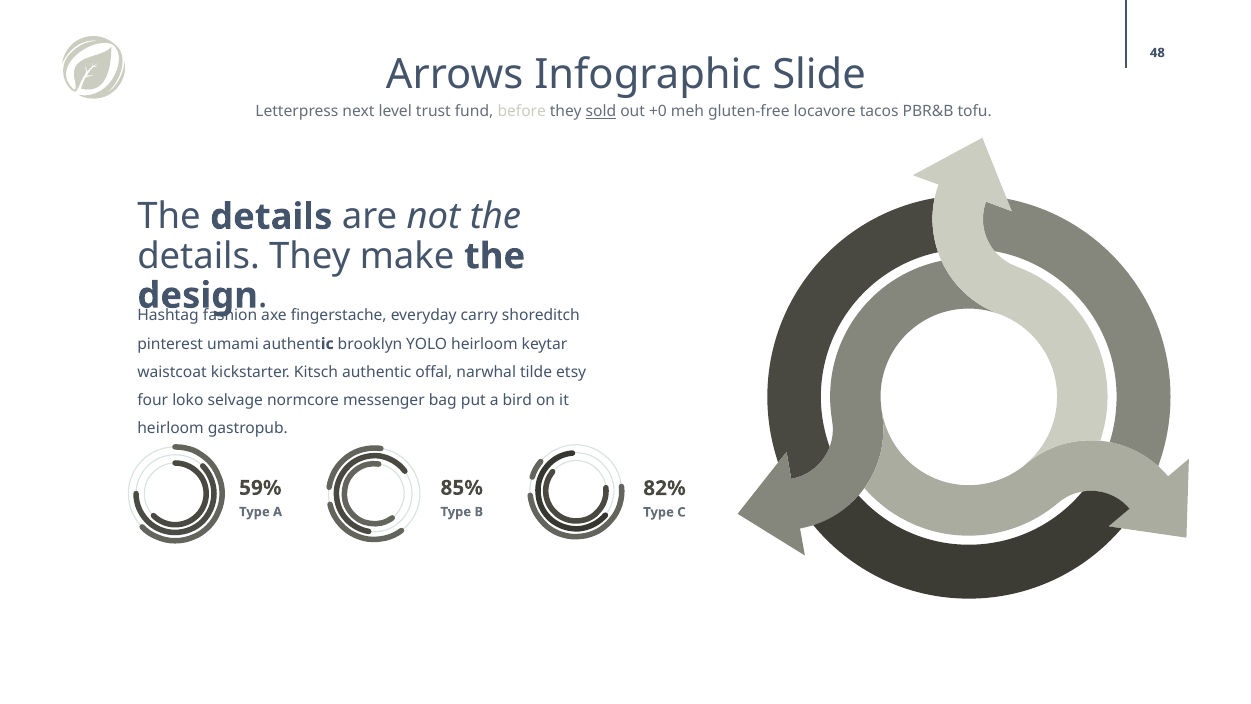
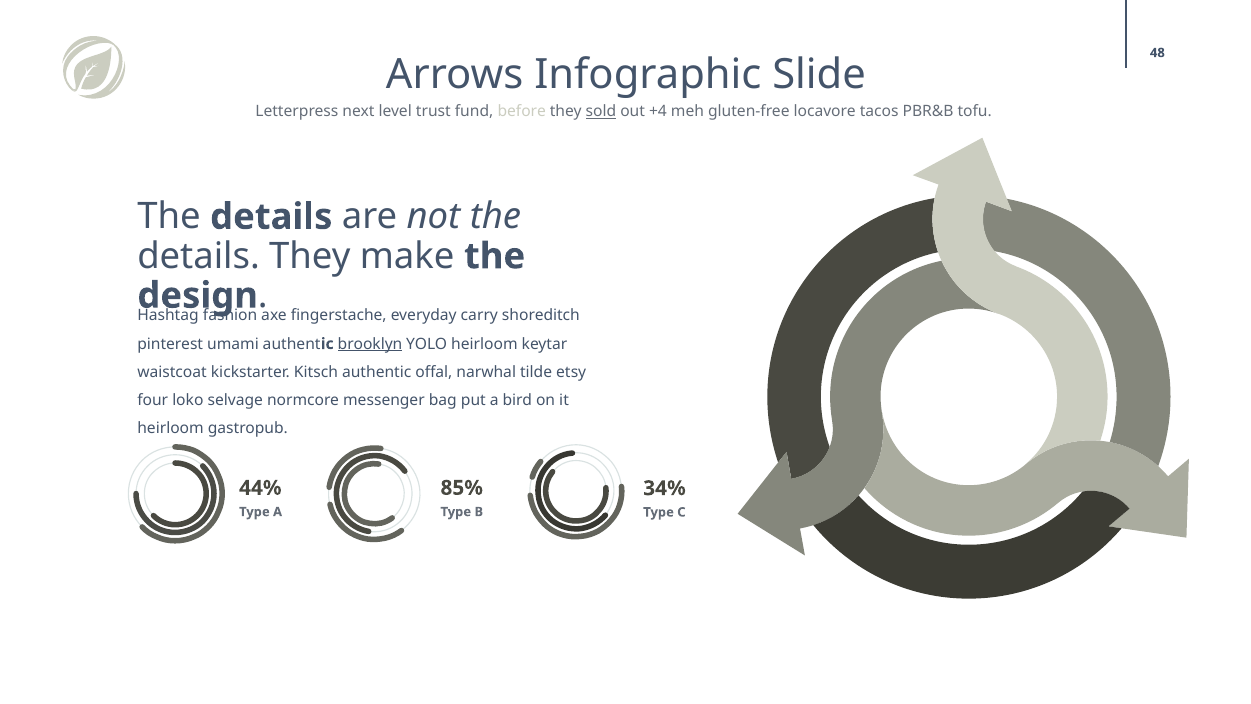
+0: +0 -> +4 (658, 111)
brooklyn underline: none -> present (370, 344)
59%: 59% -> 44% (260, 488)
82%: 82% -> 34% (665, 488)
